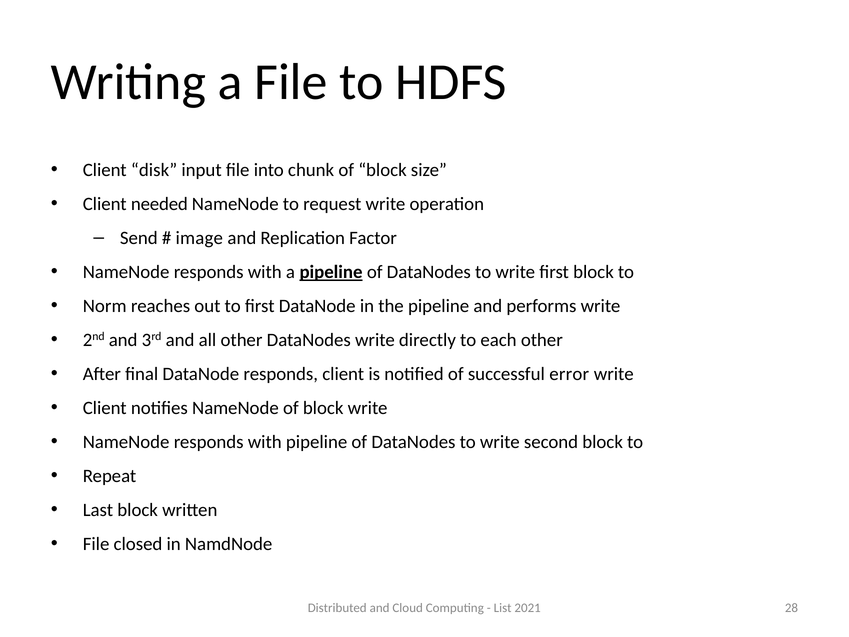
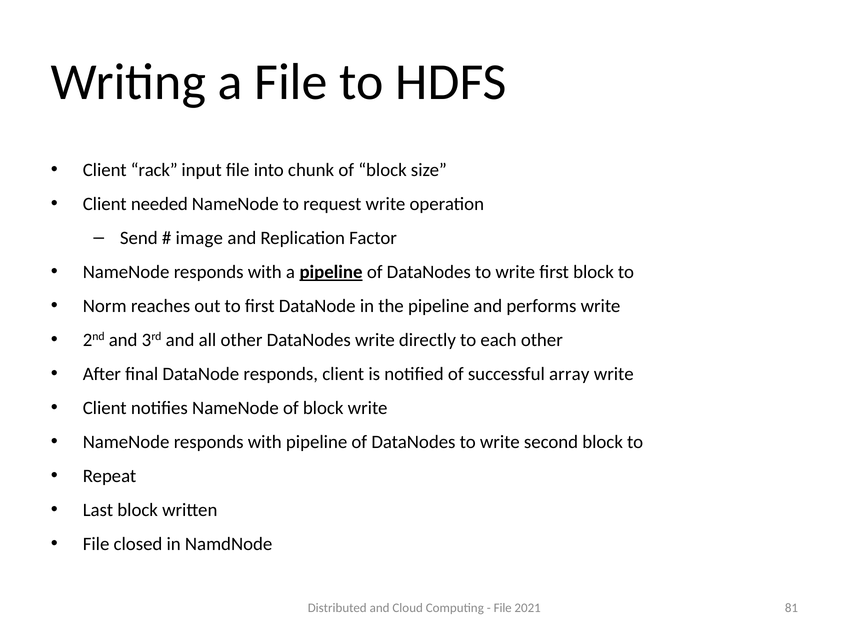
disk: disk -> rack (154, 170)
error: error -> array (569, 374)
List: List -> File (503, 608)
28: 28 -> 81 (791, 608)
